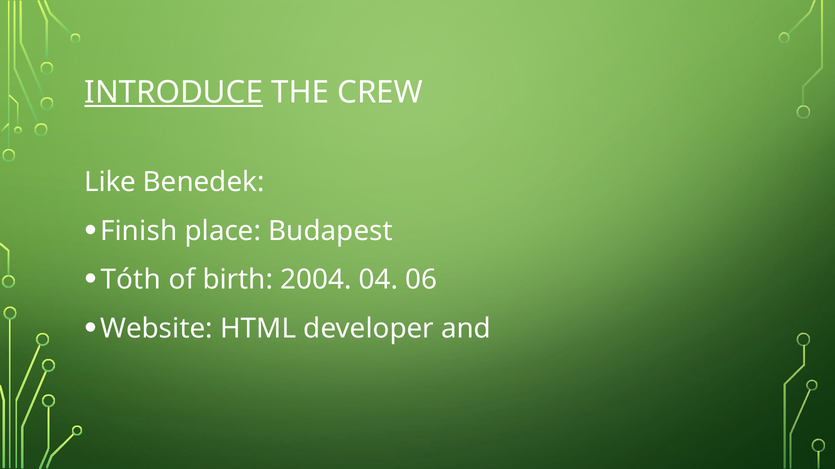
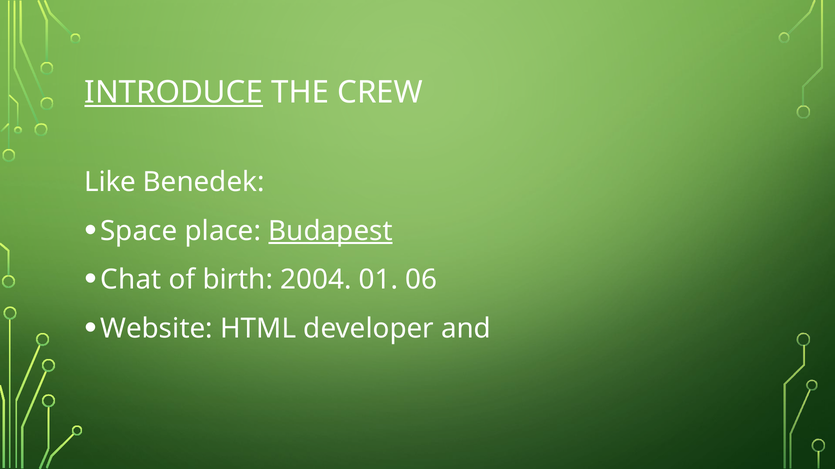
Finish: Finish -> Space (139, 231)
Budapest underline: none -> present (331, 231)
Tóth: Tóth -> Chat (131, 280)
04: 04 -> 01 (378, 280)
